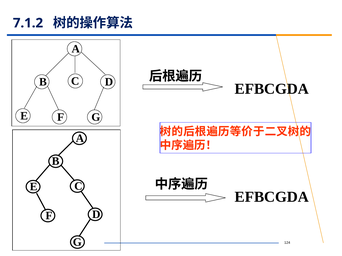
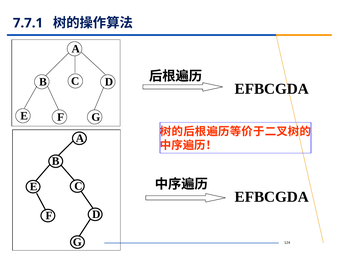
7.1.2: 7.1.2 -> 7.7.1 (28, 23)
